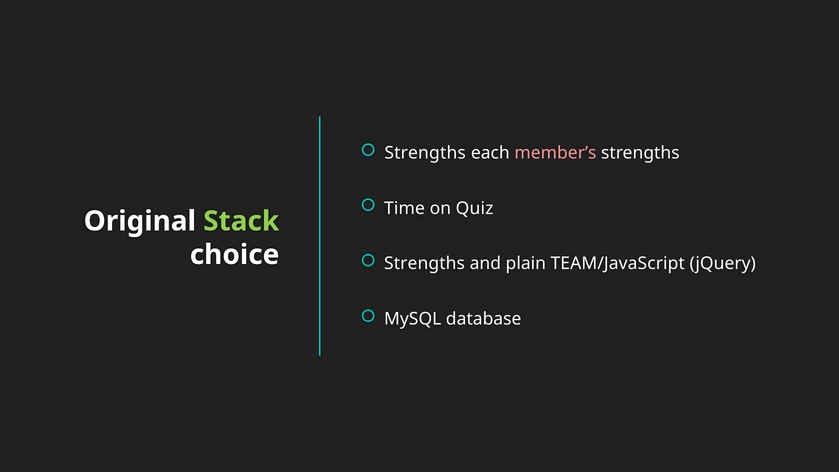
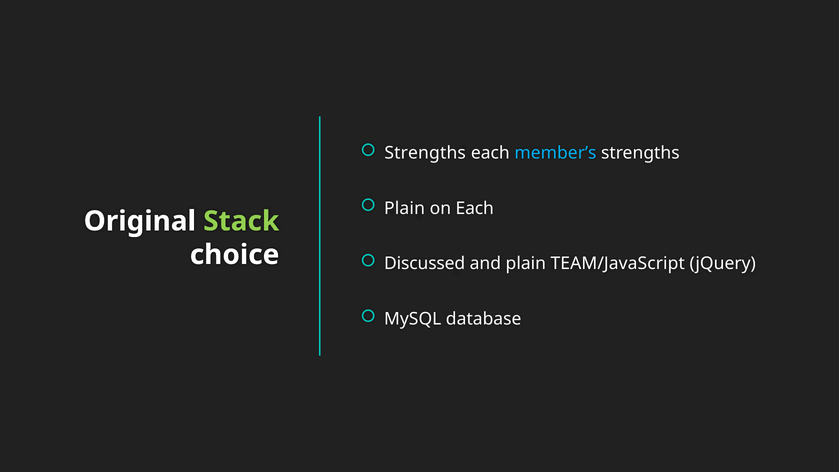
member’s colour: pink -> light blue (555, 153)
Time: Time -> Plain (405, 208)
on Quiz: Quiz -> Each (475, 208)
Strengths: Strengths -> Discussed (425, 264)
